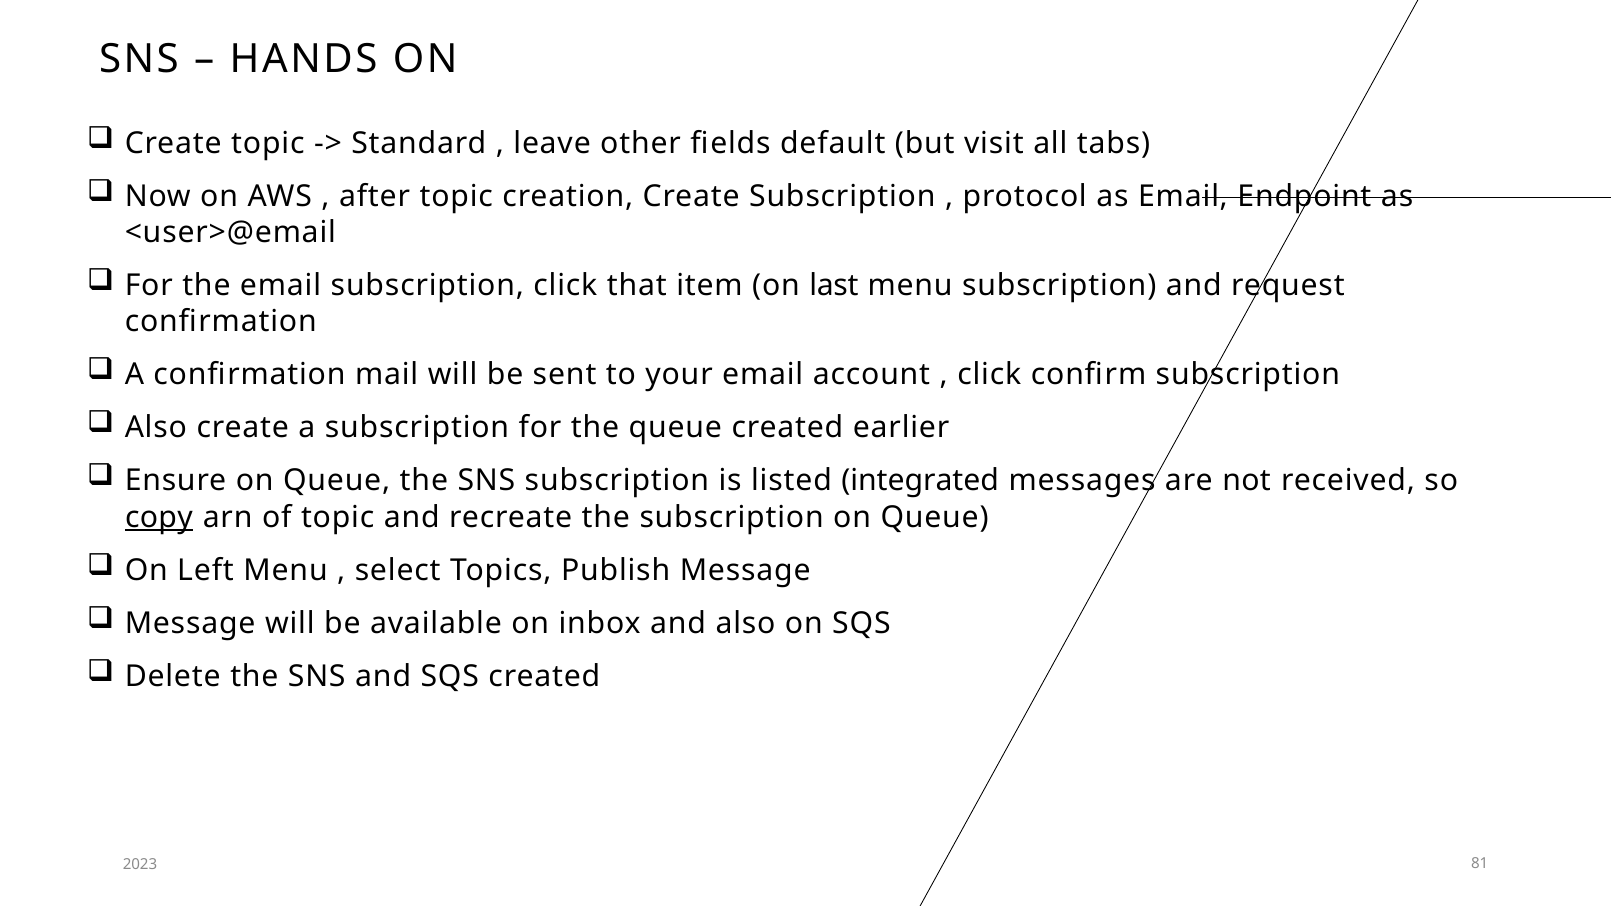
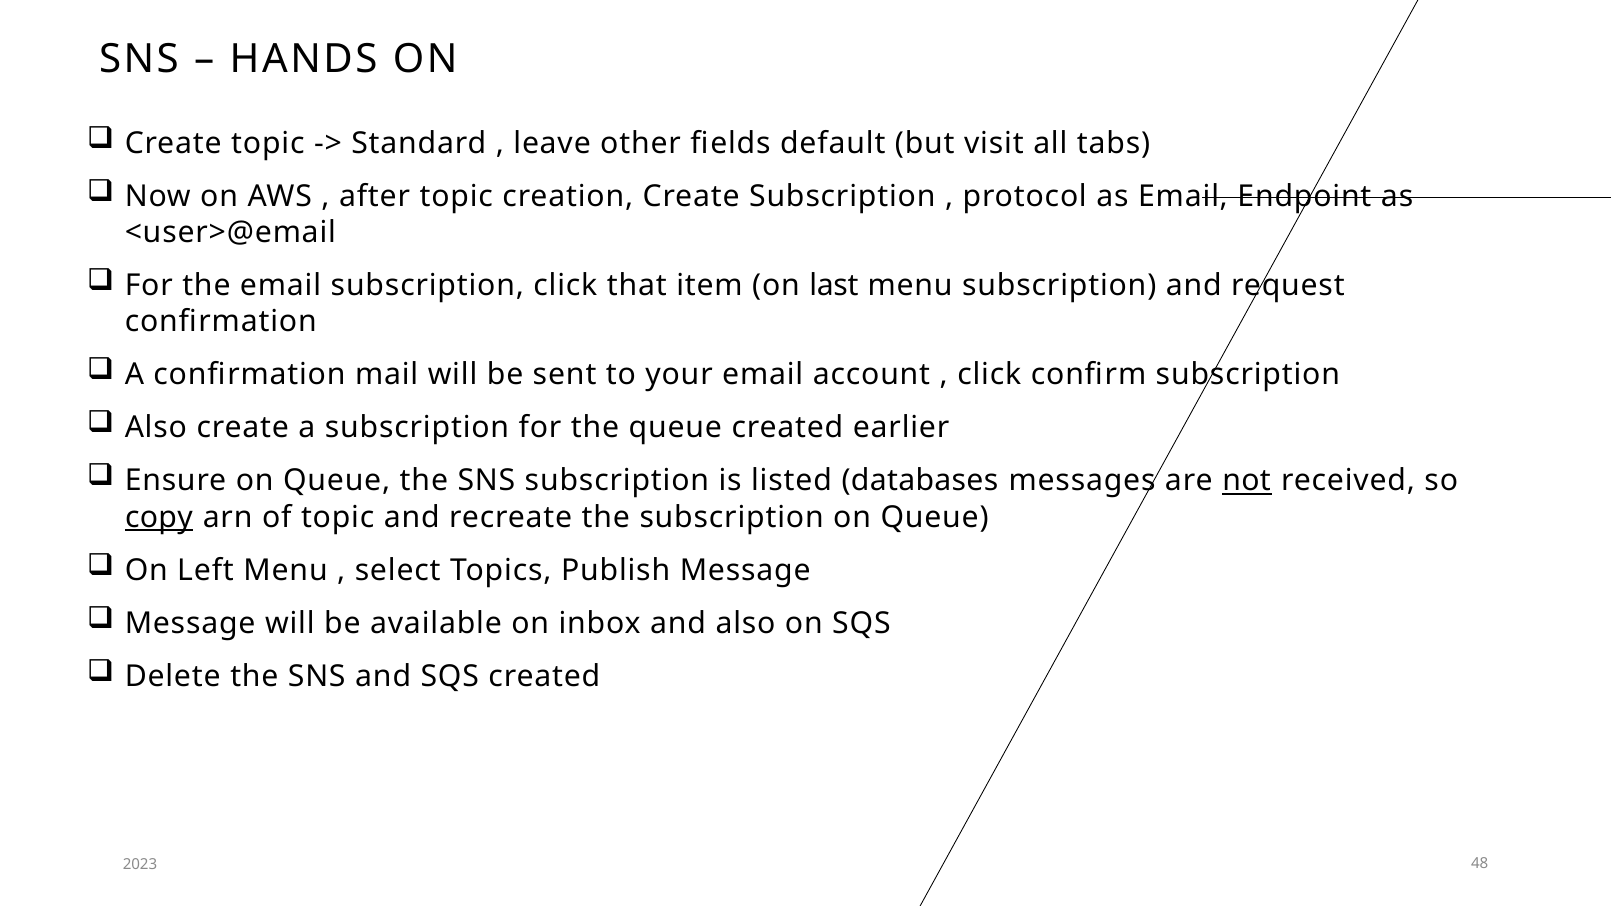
integrated: integrated -> databases (920, 481)
not underline: none -> present (1247, 481)
81: 81 -> 48 (1480, 864)
